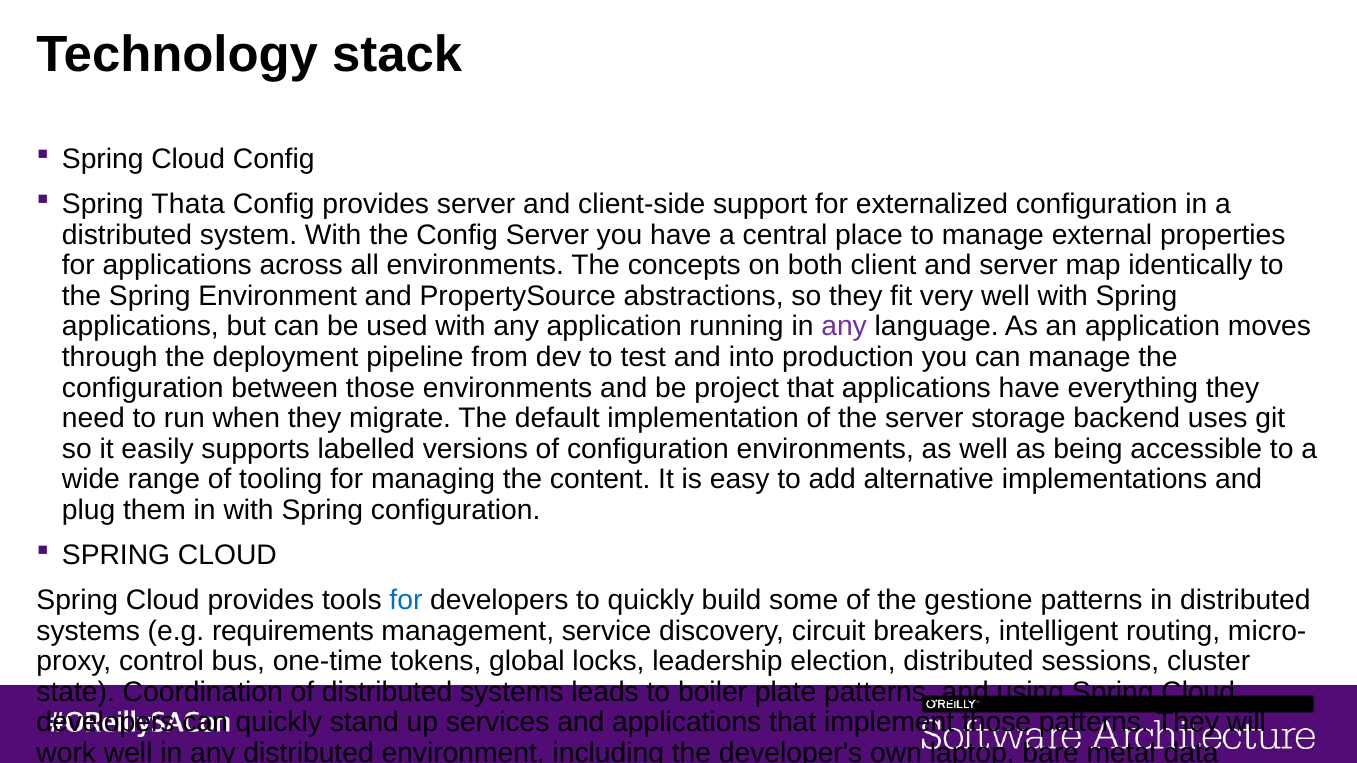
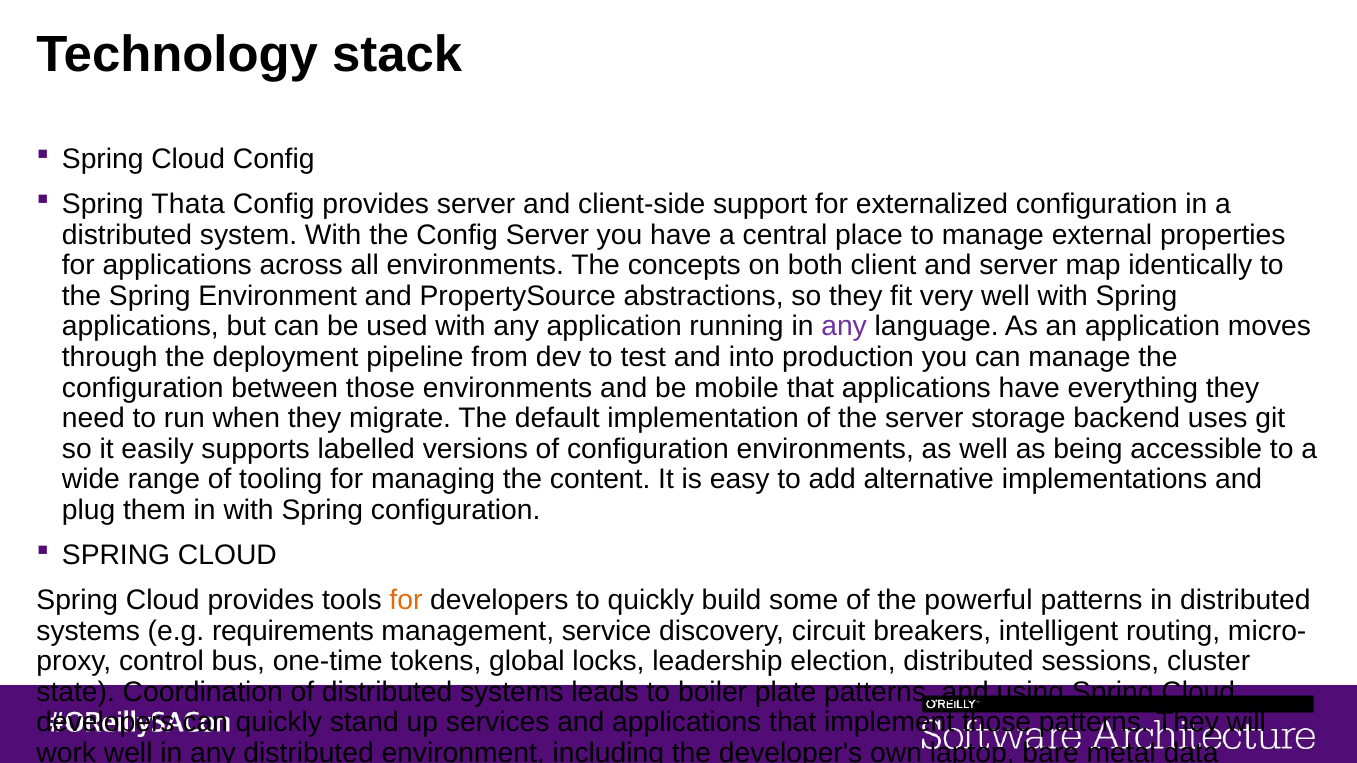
project: project -> mobile (737, 388)
for colour: blue -> orange (406, 601)
gestione: gestione -> powerful (979, 601)
